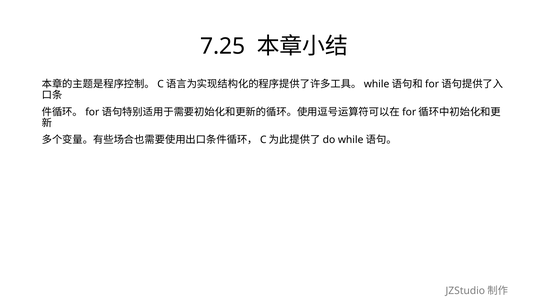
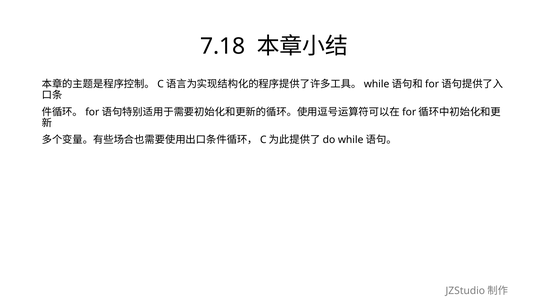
7.25: 7.25 -> 7.18 (223, 46)
